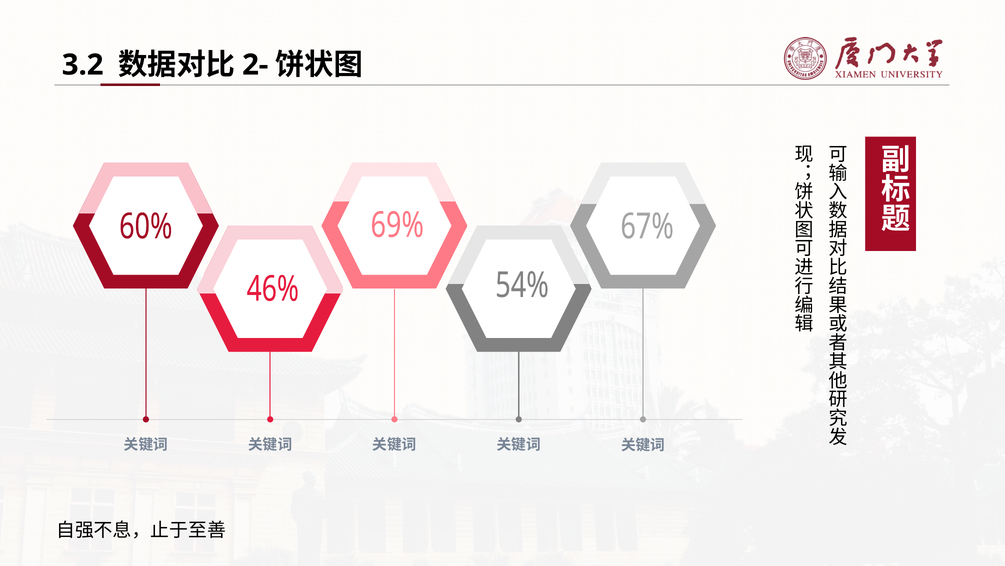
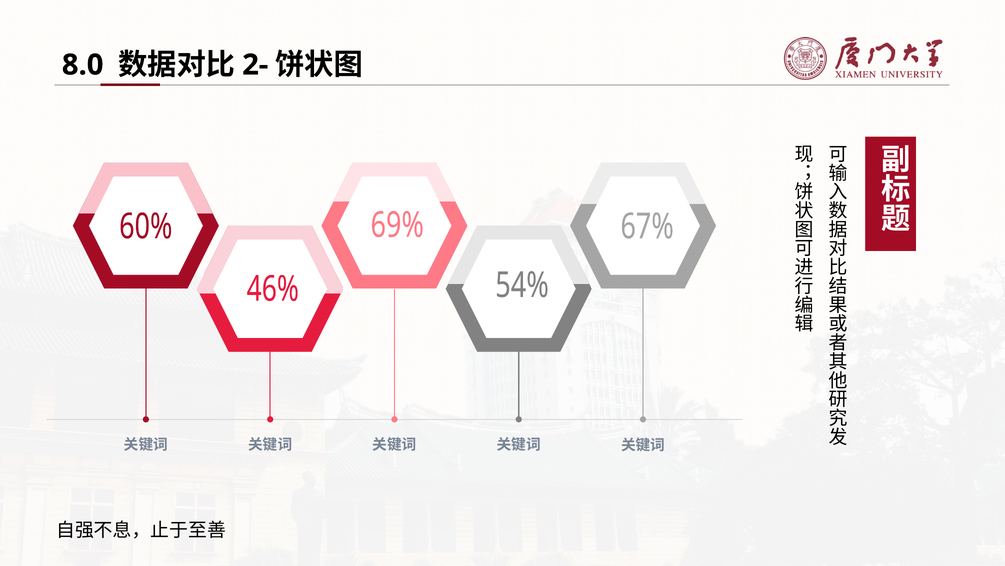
3.2: 3.2 -> 8.0 (83, 65)
